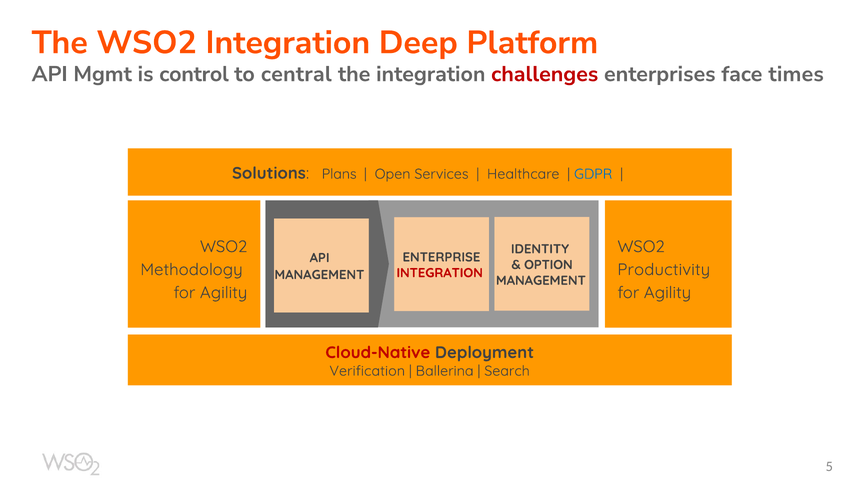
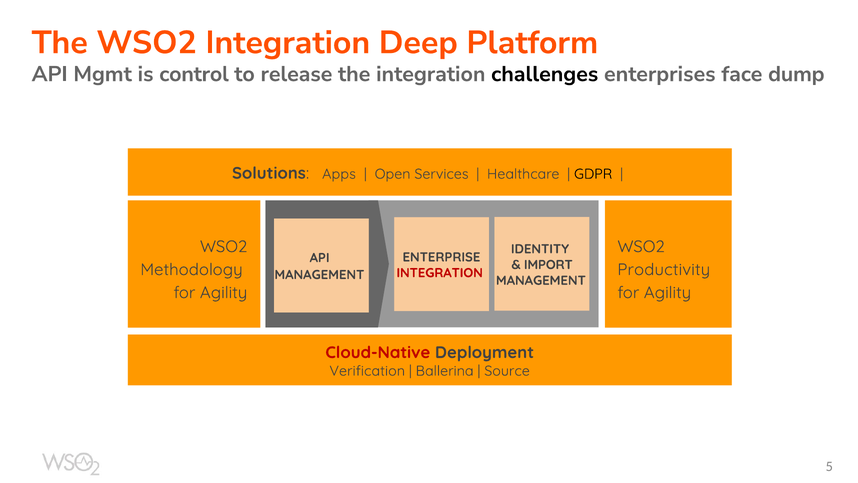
central: central -> release (296, 74)
challenges colour: red -> black (545, 74)
times: times -> dump (796, 74)
Plans: Plans -> Apps (339, 174)
GDPR colour: blue -> black (593, 174)
OPTION: OPTION -> IMPORT (548, 265)
Search: Search -> Source (507, 371)
